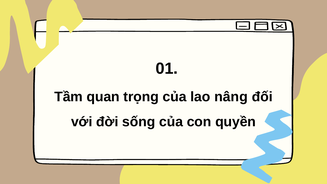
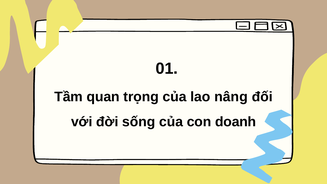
quyền: quyền -> doanh (236, 122)
